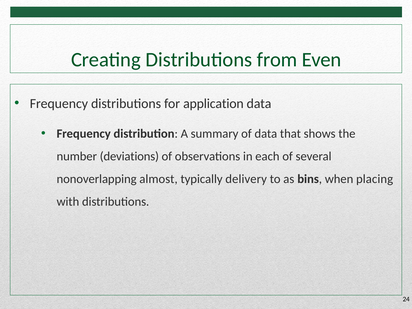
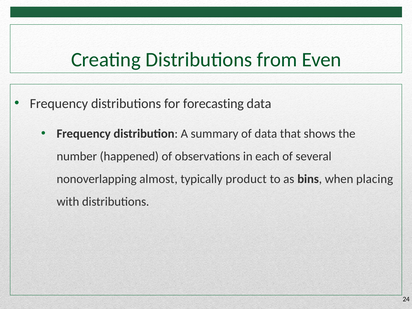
application: application -> forecasting (213, 104)
deviations: deviations -> happened (129, 156)
delivery: delivery -> product (246, 179)
